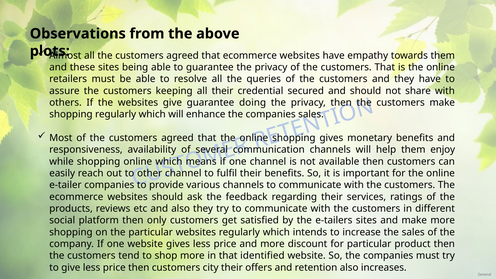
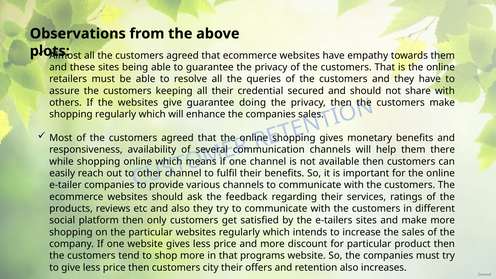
enjoy: enjoy -> there (443, 150)
identified: identified -> programs (263, 256)
